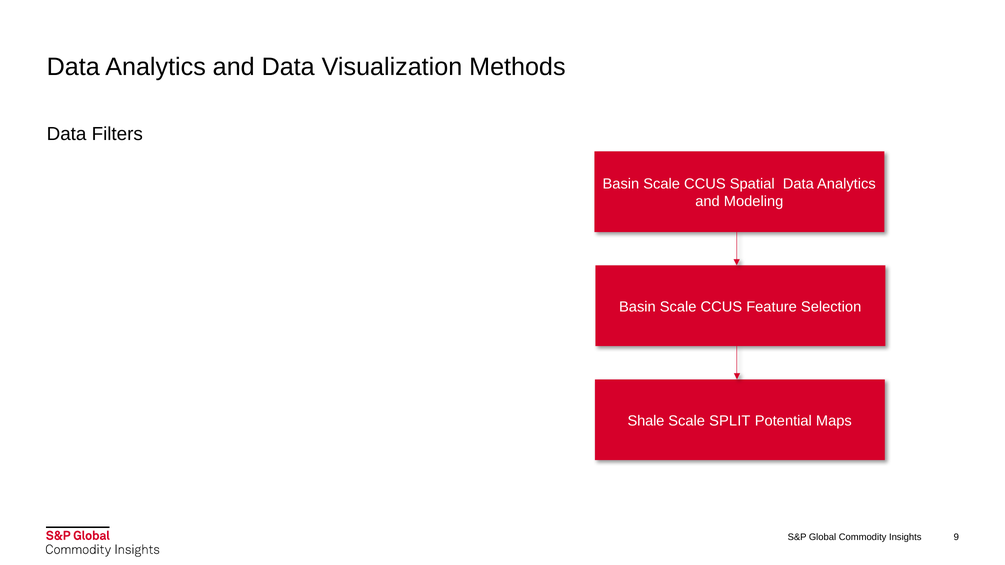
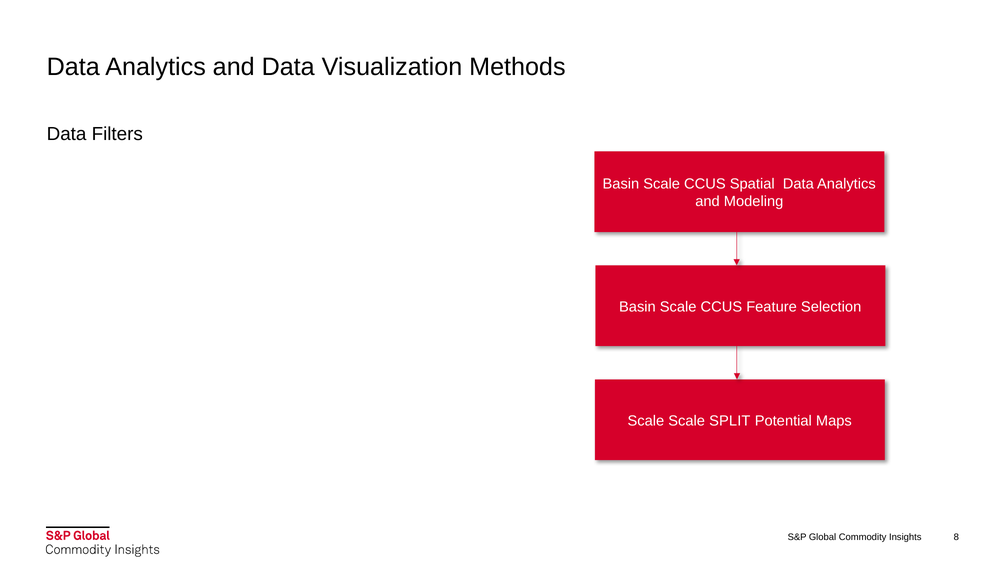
Shale: Shale -> Scale (646, 421)
9: 9 -> 8 (956, 537)
